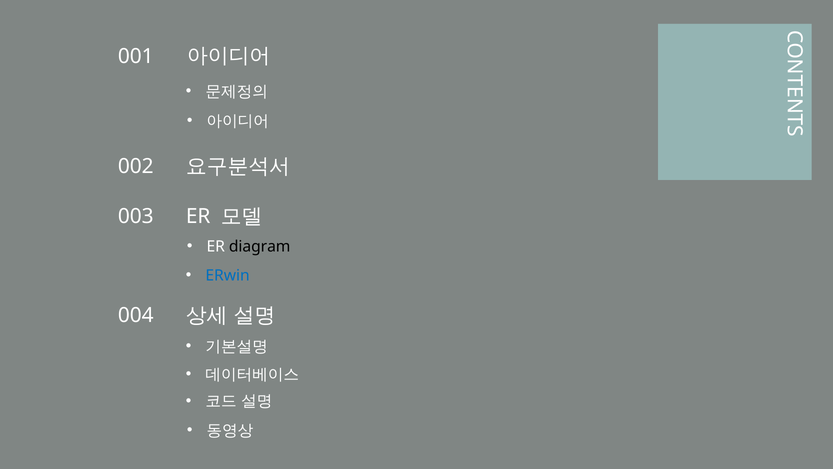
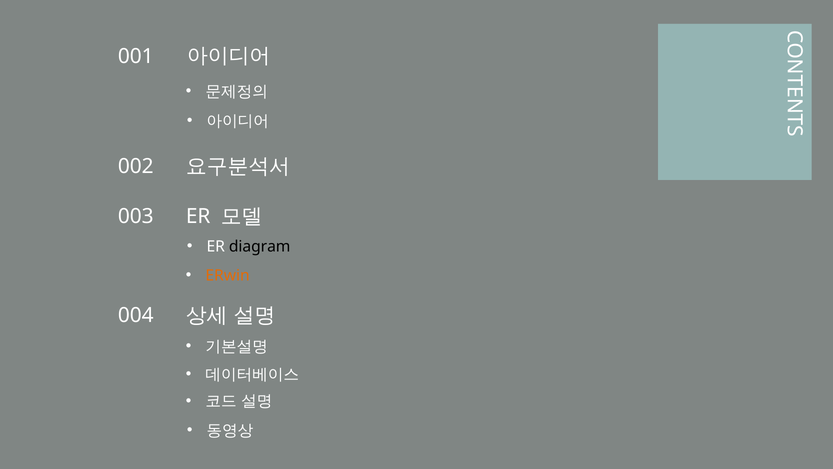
ERwin colour: blue -> orange (228, 275)
